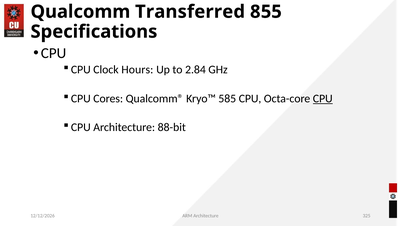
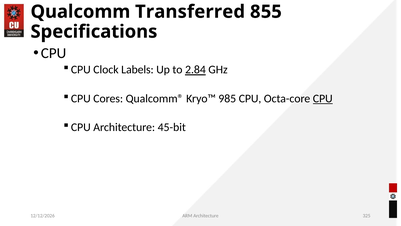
Hours: Hours -> Labels (137, 70)
2.84 underline: none -> present (195, 70)
585: 585 -> 985 (227, 98)
88-bit: 88-bit -> 45-bit (172, 127)
